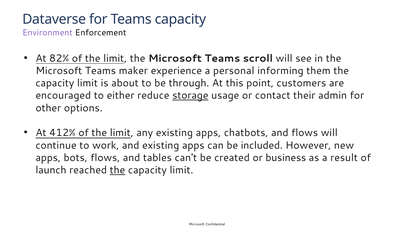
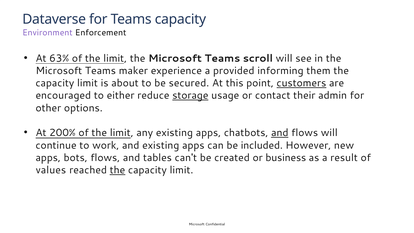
82%: 82% -> 63% (59, 58)
personal: personal -> provided (234, 71)
through: through -> secured (189, 83)
customers underline: none -> present (301, 83)
412%: 412% -> 200% (62, 133)
and underline: none -> present (280, 133)
launch: launch -> values (51, 170)
